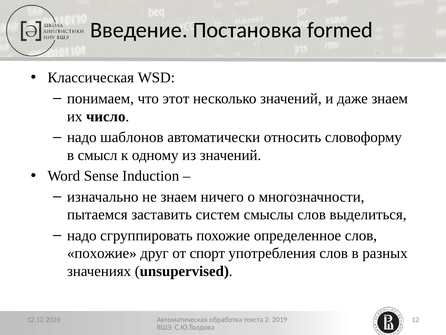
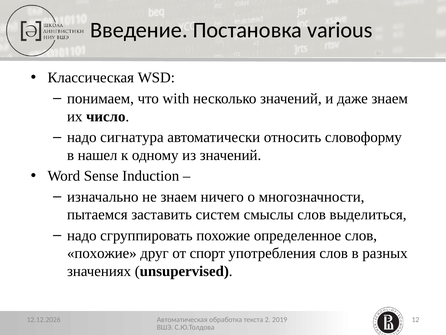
formed: formed -> various (340, 30)
этот: этот -> with (176, 98)
шаблонов: шаблонов -> сигнатура (132, 137)
смысл: смысл -> нашел (98, 155)
